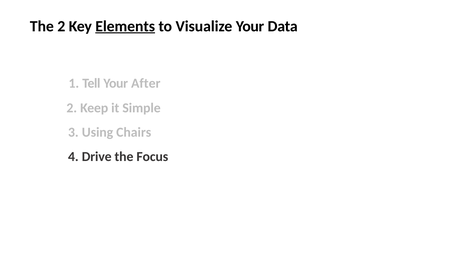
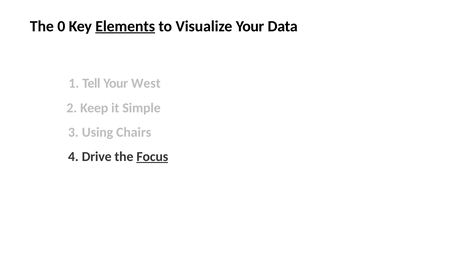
2: 2 -> 0 (61, 26)
After: After -> West (146, 83)
Focus underline: none -> present (152, 157)
